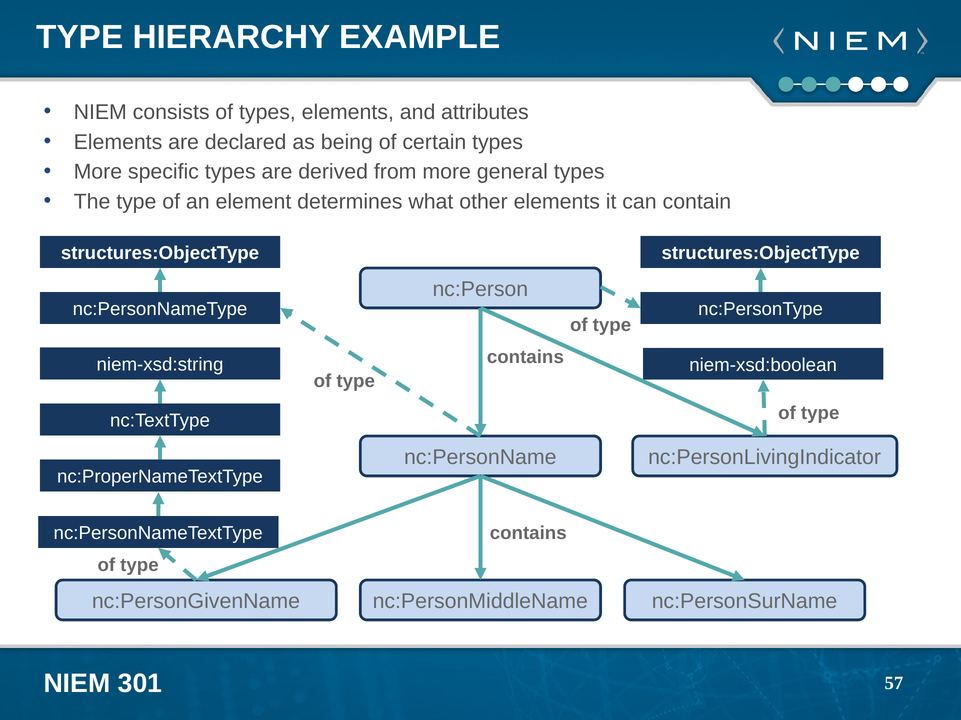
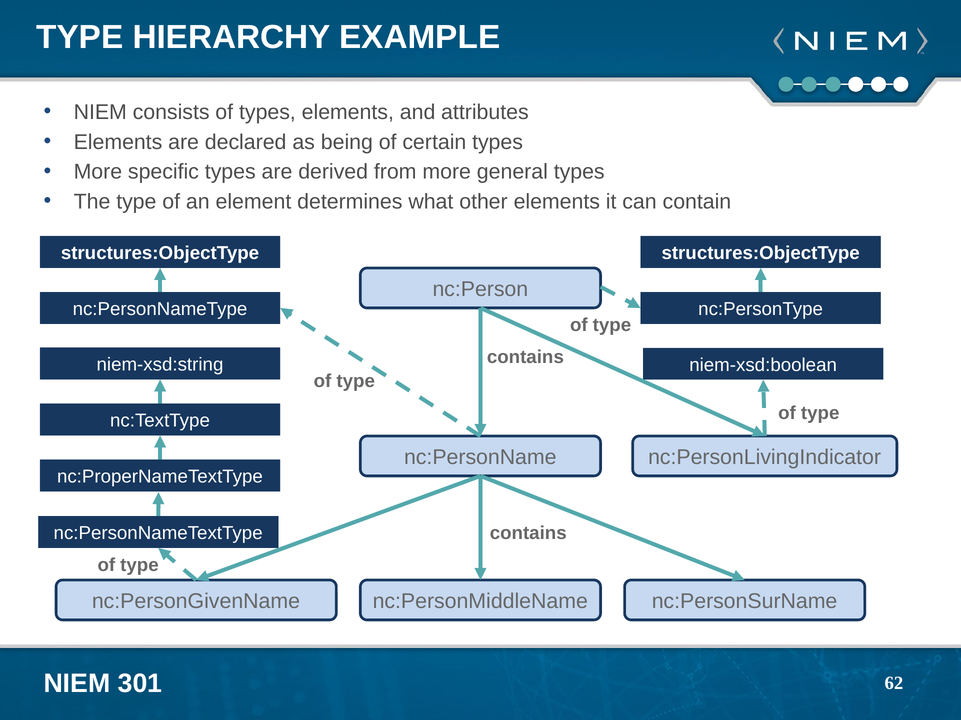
57: 57 -> 62 (894, 684)
